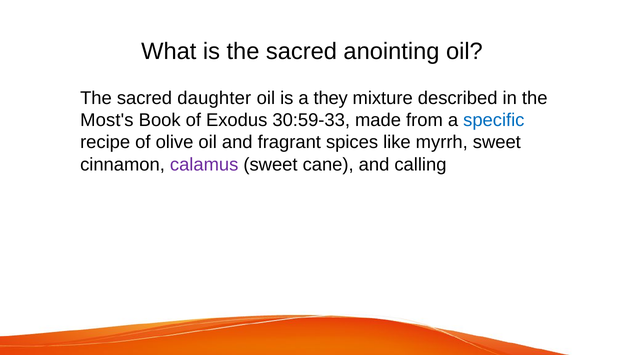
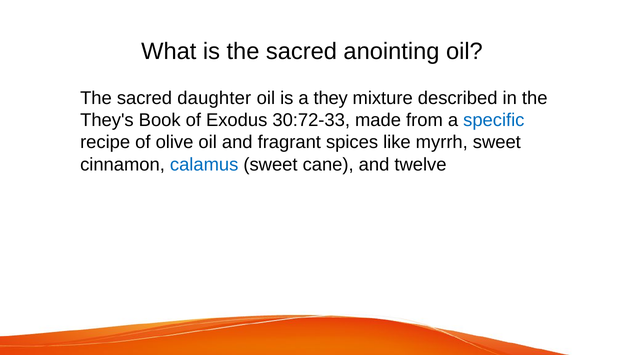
Most's: Most's -> They's (107, 120)
30:59-33: 30:59-33 -> 30:72-33 (311, 120)
calamus colour: purple -> blue (204, 164)
calling: calling -> twelve (420, 164)
